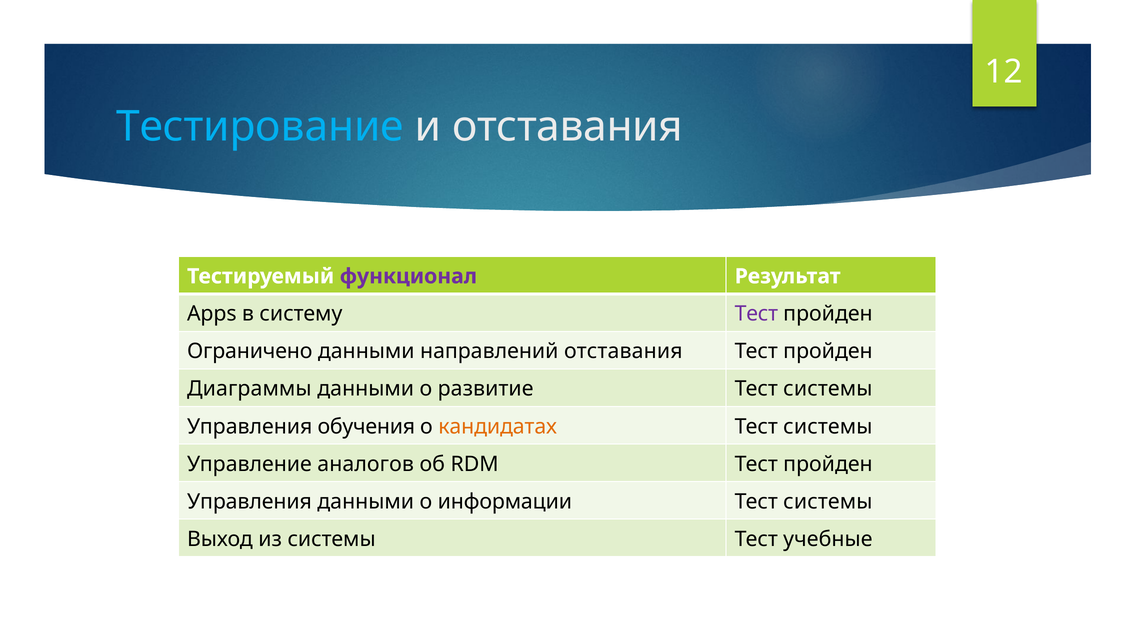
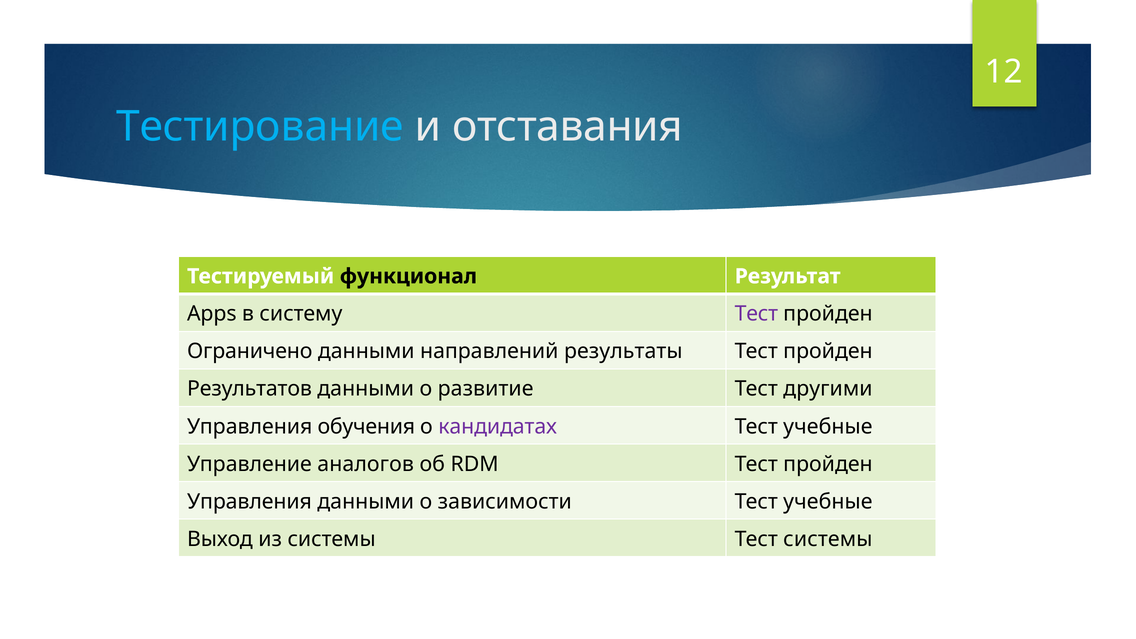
функционал colour: purple -> black (408, 276)
направлений отставания: отставания -> результаты (623, 351)
Диаграммы: Диаграммы -> Результатов (249, 389)
системы: системы -> другими (828, 389)
кандидатах colour: orange -> purple (498, 426)
системы: системы -> учебные (828, 426)
информации: информации -> зависимости (505, 502)
системы: системы -> учебные (828, 502)
Тест учебные: учебные -> системы (828, 539)
